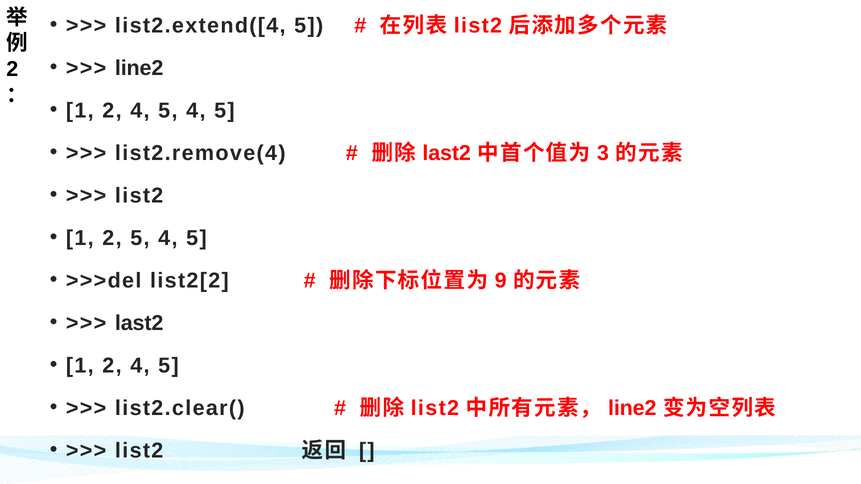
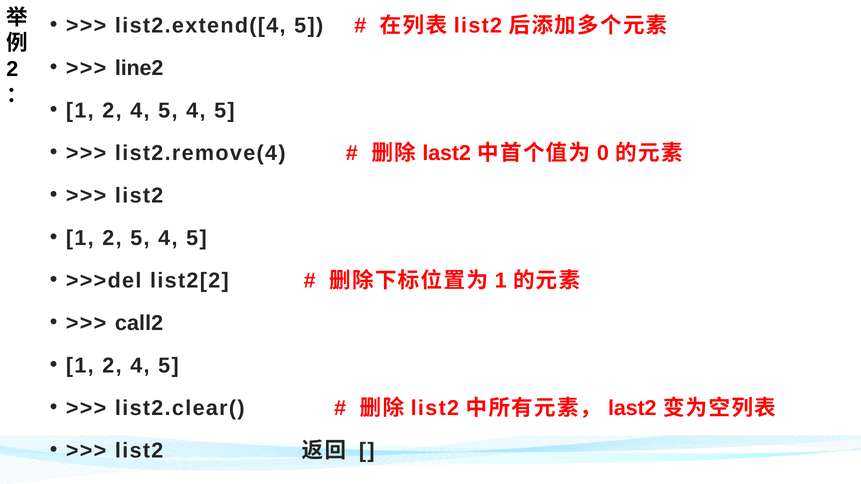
3: 3 -> 0 (603, 153)
9: 9 -> 1 (501, 281)
last2: last2 -> call2 (139, 323)
line2: line2 -> last2 (632, 408)
